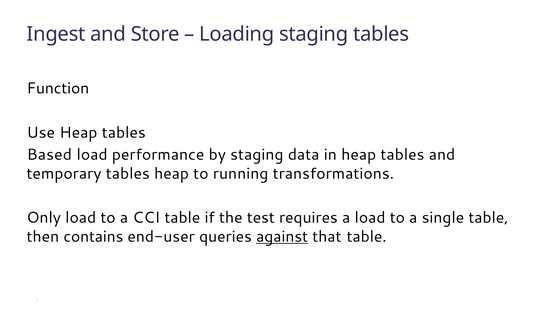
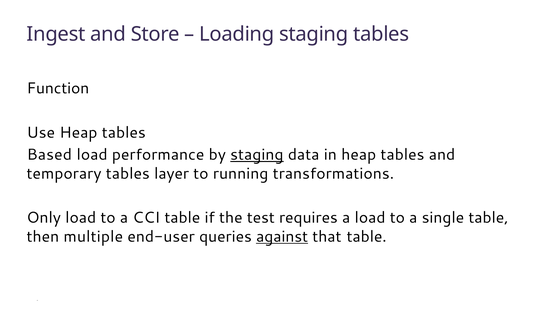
staging underline: none -> present (257, 155)
tables heap: heap -> layer (172, 174)
contains: contains -> multiple (93, 237)
